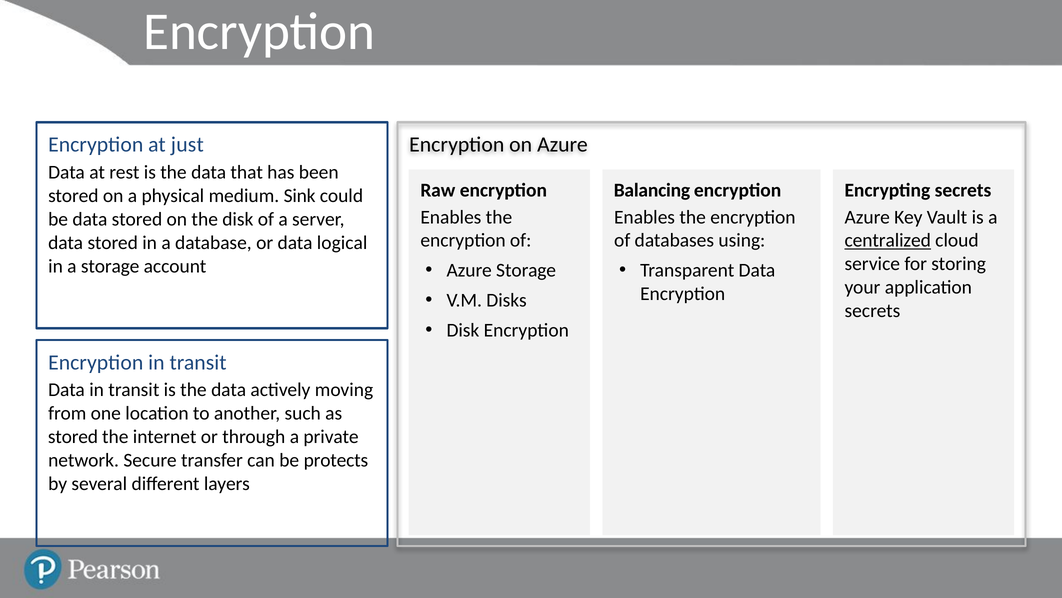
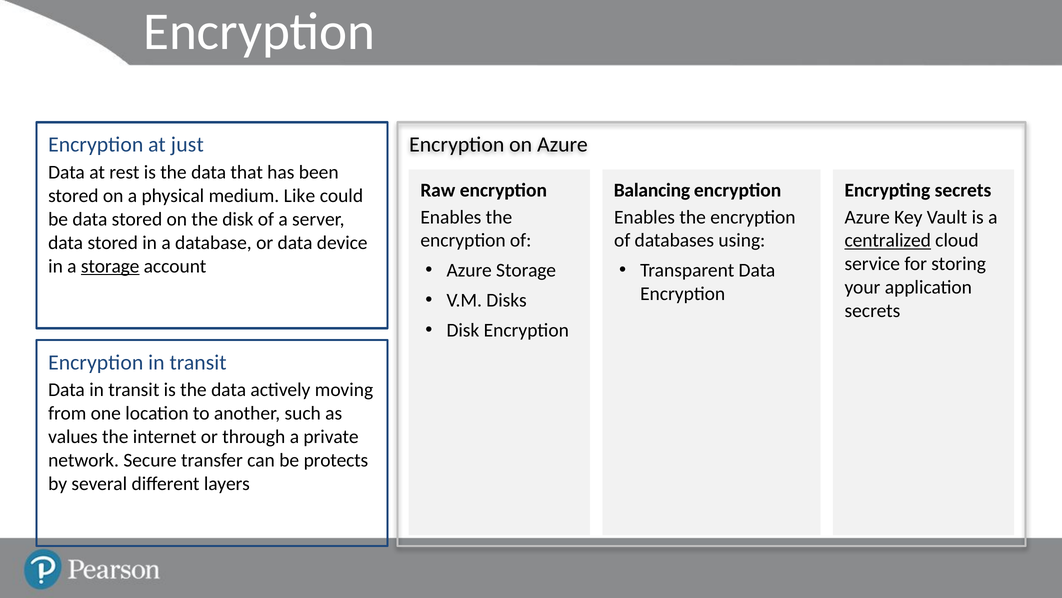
Sink: Sink -> Like (299, 196)
logical: logical -> device (342, 242)
storage underline: none -> present (110, 266)
stored: stored -> values (73, 436)
